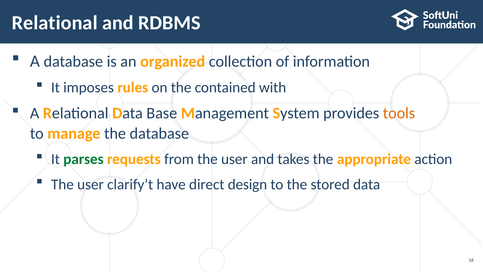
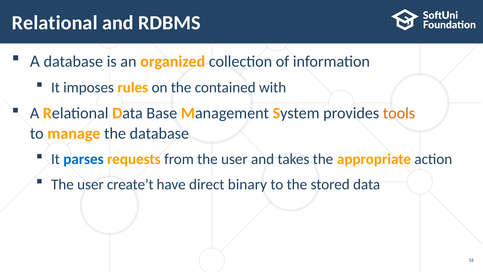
parses colour: green -> blue (83, 159)
clarify’t: clarify’t -> create’t (130, 184)
design: design -> binary (247, 184)
